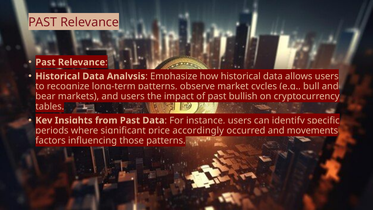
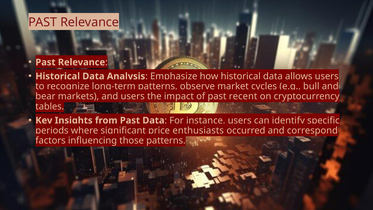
bullish: bullish -> recent (243, 96)
accordingly: accordingly -> enthusiasts (198, 130)
movements: movements -> correspond (312, 130)
